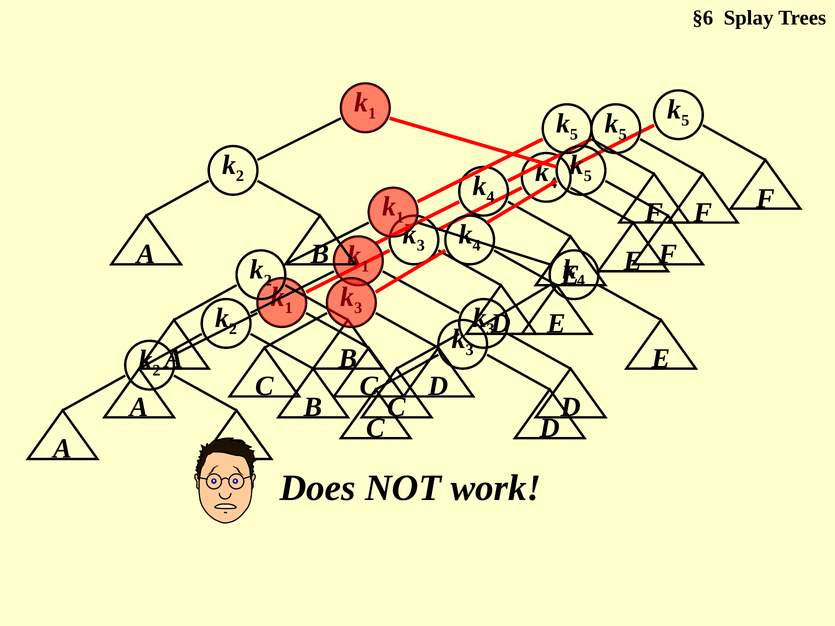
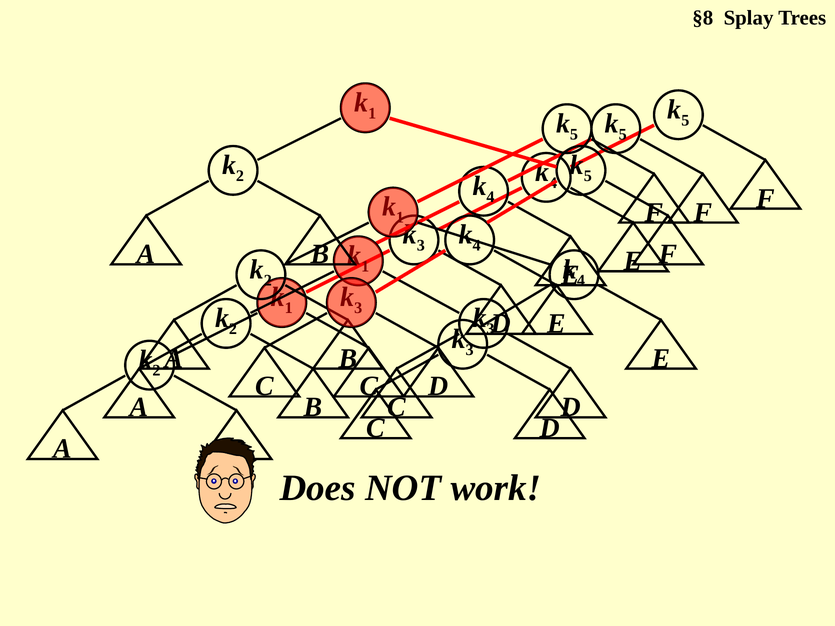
§6: §6 -> §8 (703, 18)
